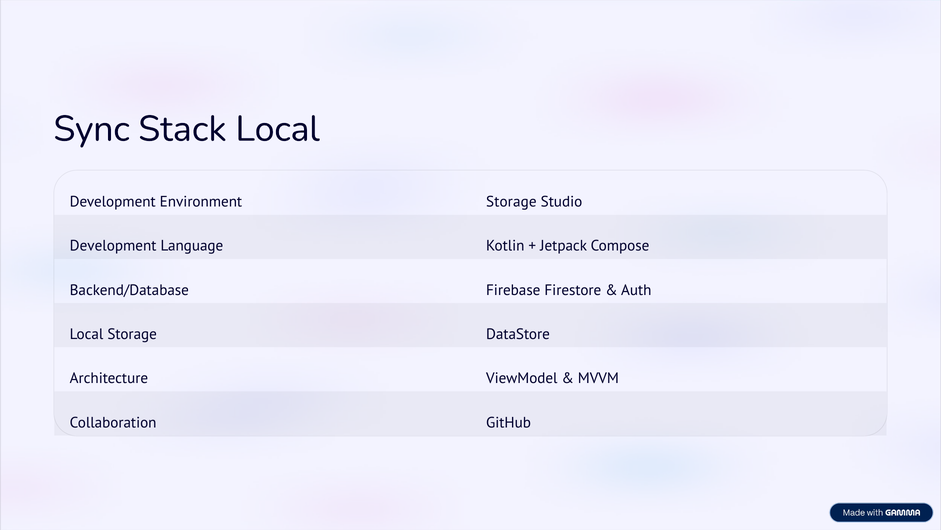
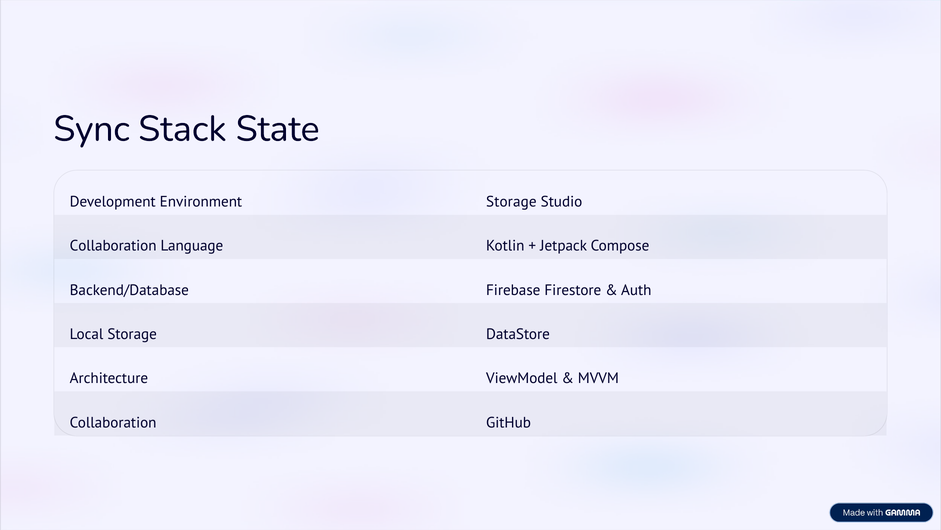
Stack Local: Local -> State (278, 129)
Development: Development -> Collaboration (113, 246)
